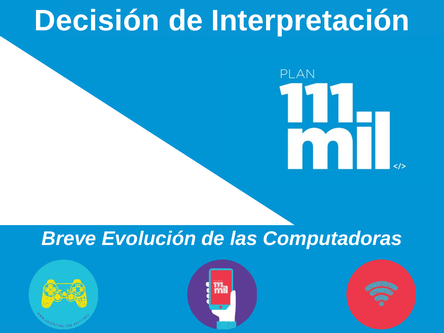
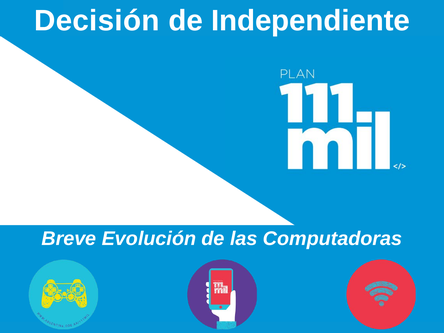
Interpretación: Interpretación -> Independiente (311, 21)
